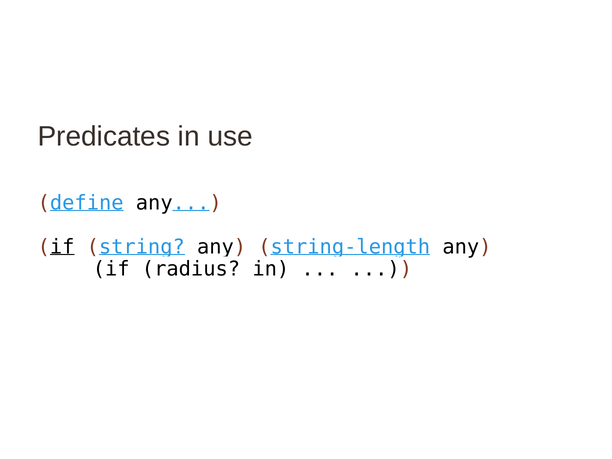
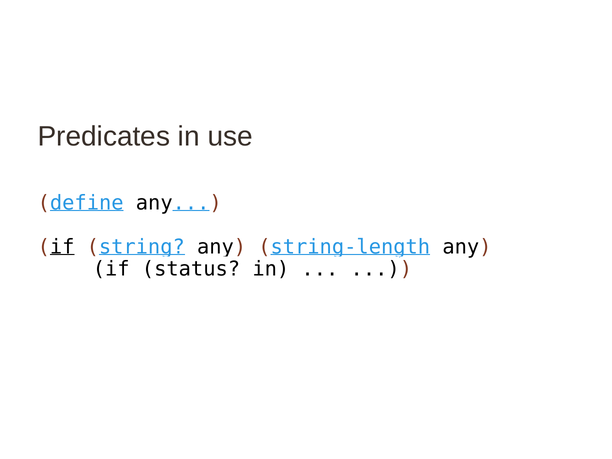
radius: radius -> status (191, 269)
